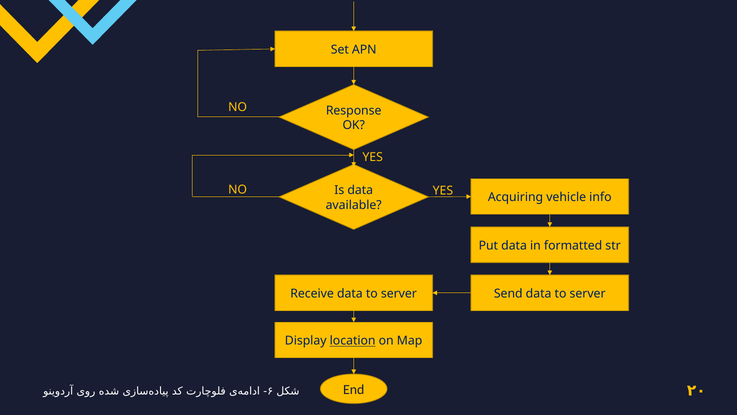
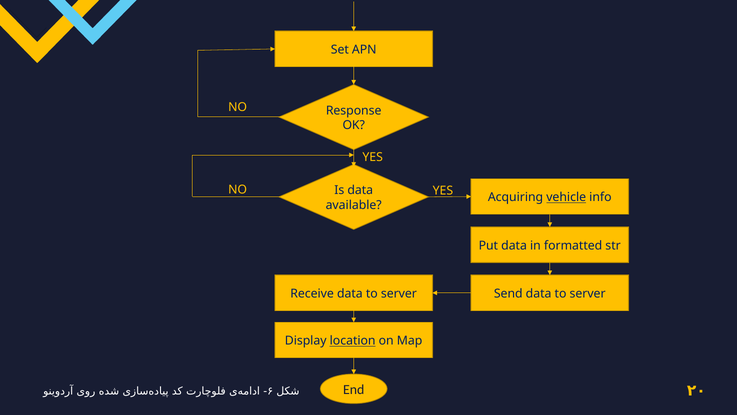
vehicle underline: none -> present (566, 197)
